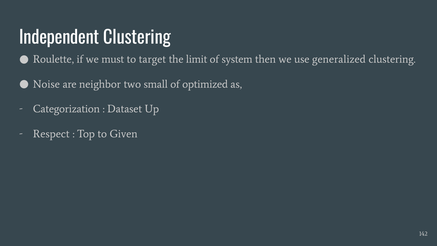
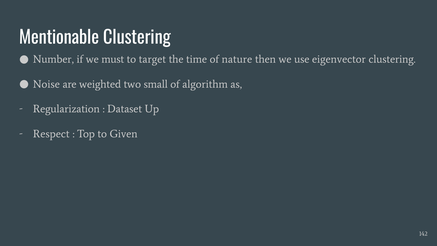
Independent: Independent -> Mentionable (59, 38)
Roulette: Roulette -> Number (53, 59)
limit: limit -> time (197, 59)
system: system -> nature (237, 59)
generalized: generalized -> eigenvector (339, 59)
neighbor: neighbor -> weighted (100, 84)
optimized: optimized -> algorithm (205, 84)
Categorization: Categorization -> Regularization (66, 109)
